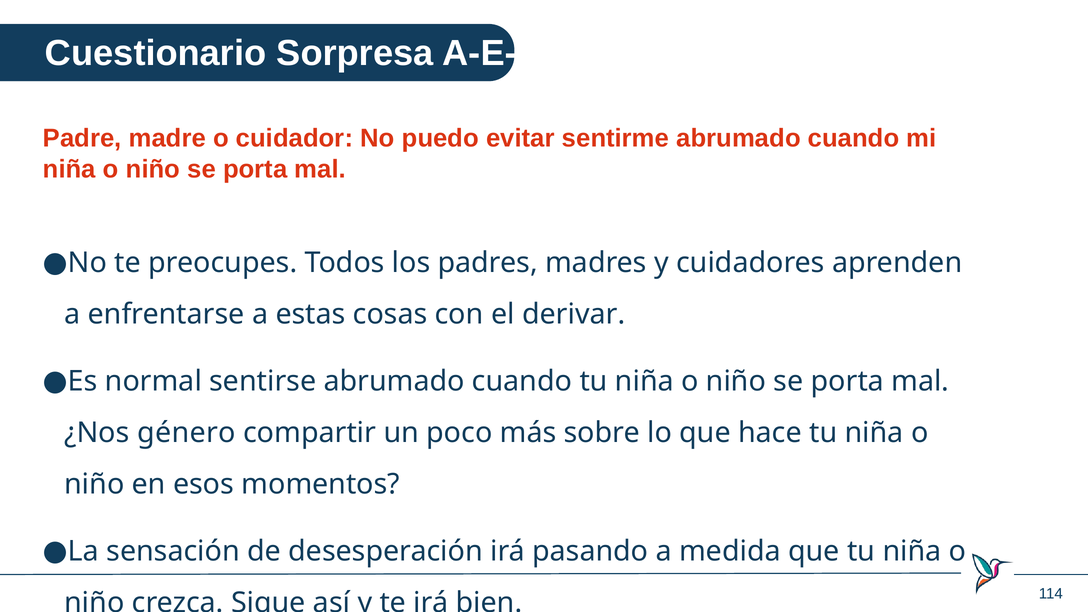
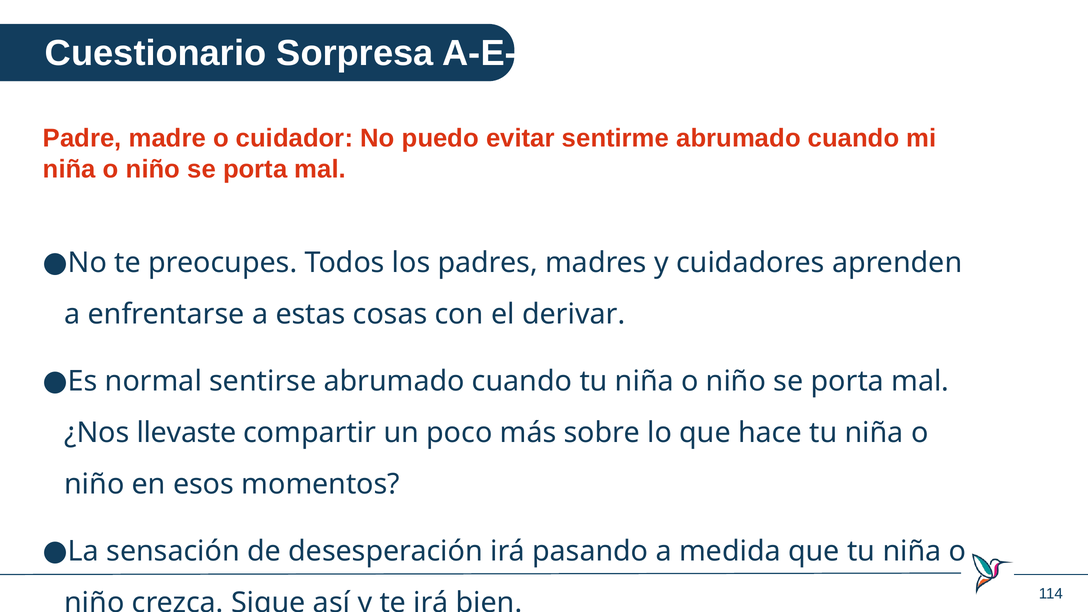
género: género -> llevaste (187, 433)
